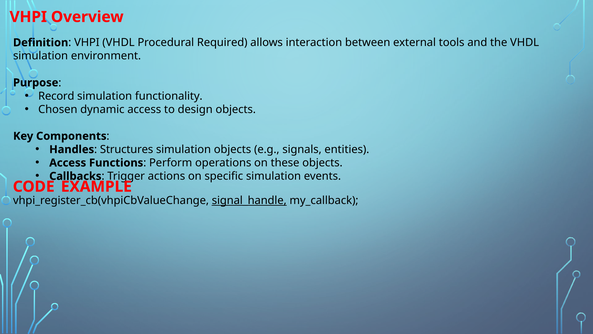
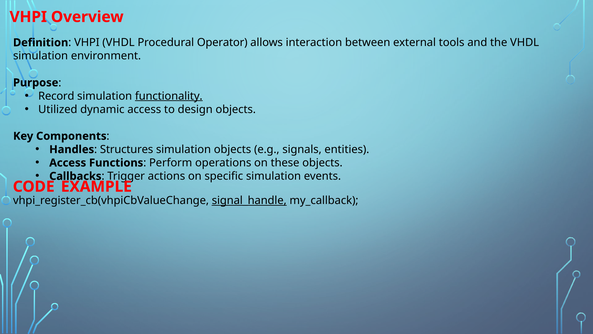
Required: Required -> Operator (222, 43)
functionality underline: none -> present (169, 96)
Chosen: Chosen -> Utilized (58, 109)
